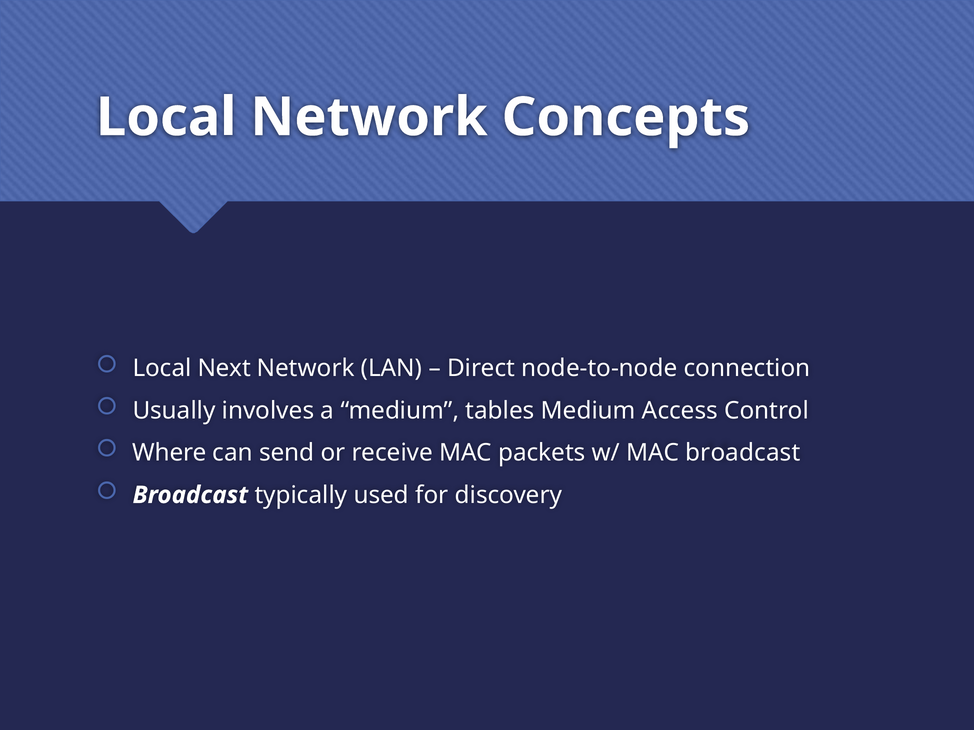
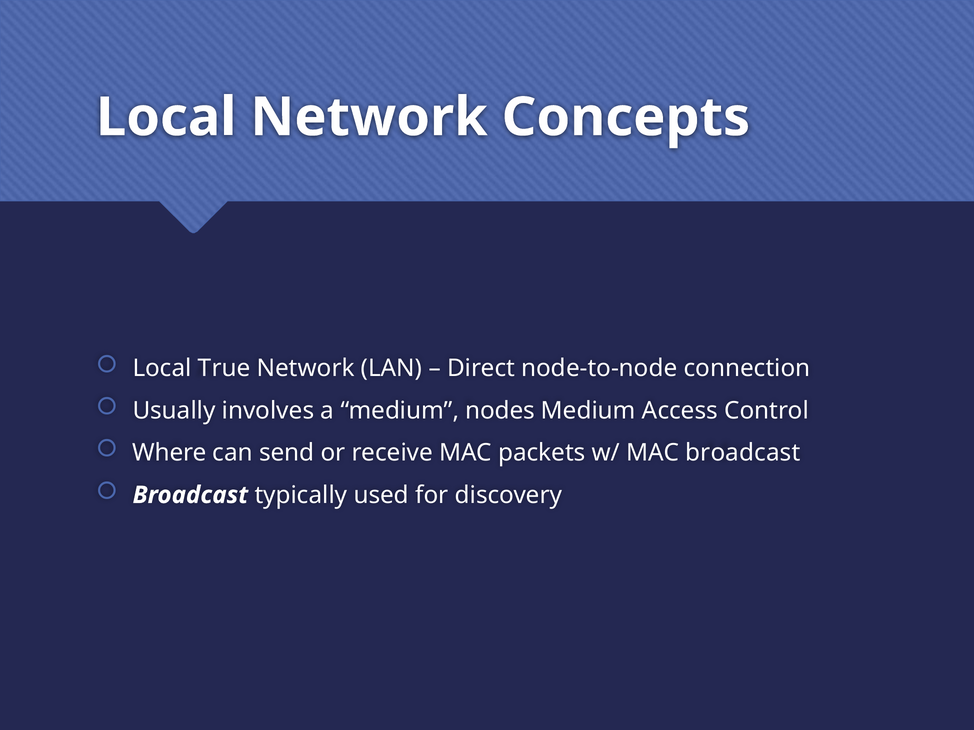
Next: Next -> True (224, 369)
tables: tables -> nodes (500, 411)
